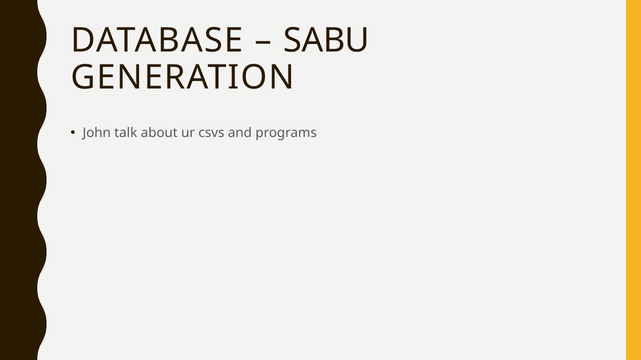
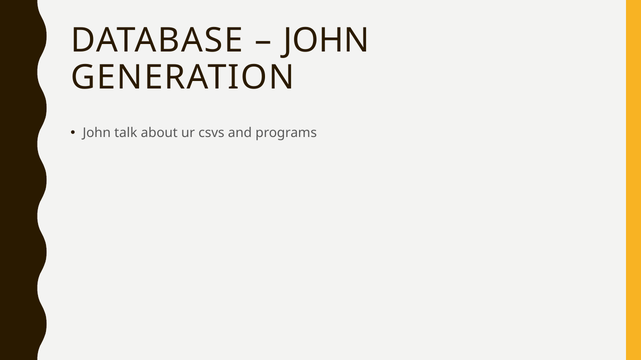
SABU: SABU -> JOHN (326, 41)
